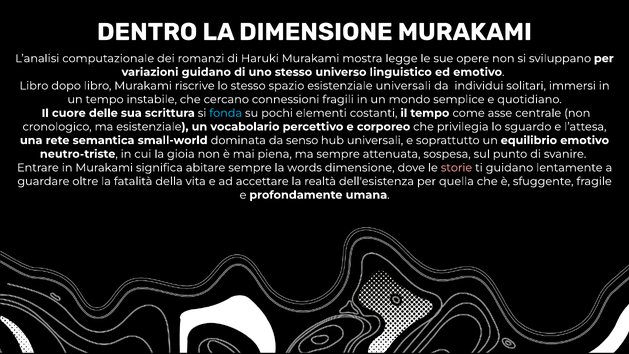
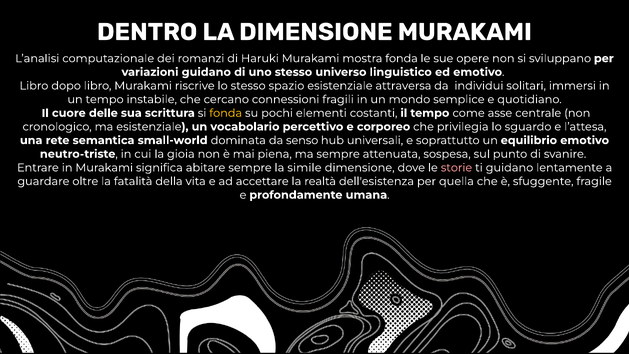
mostra legge: legge -> fonda (402, 58)
esistenziale universali: universali -> attraversa (403, 86)
fonda colour: light blue -> yellow (226, 113)
words: words -> simile (304, 168)
